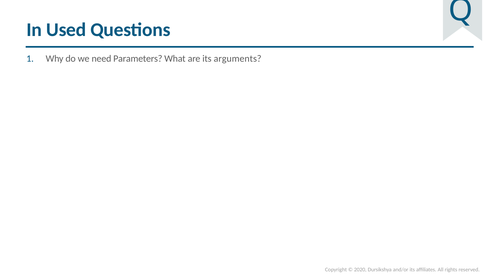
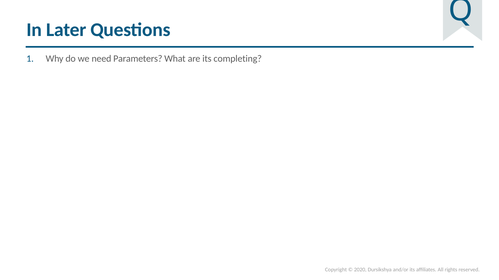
Used: Used -> Later (66, 30)
arguments: arguments -> completing (238, 59)
